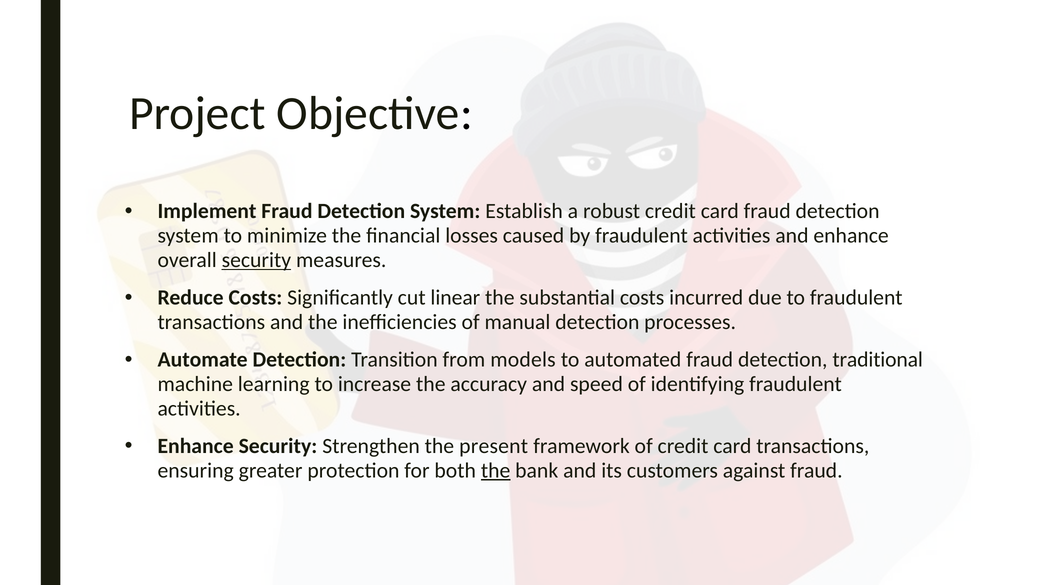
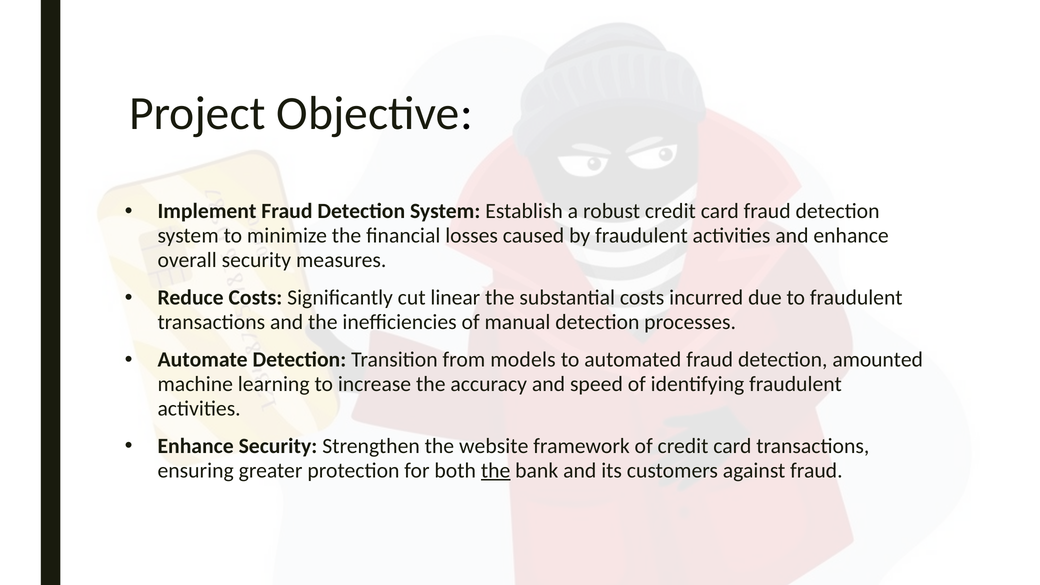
security underline: present -> none (256, 260)
traditional: traditional -> amounted (878, 360)
present: present -> website (494, 446)
